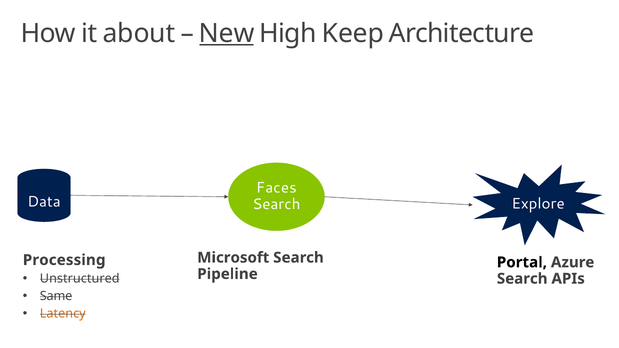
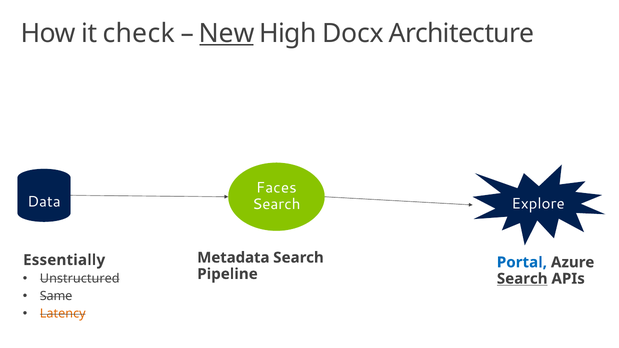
about: about -> check (139, 33)
Keep: Keep -> Docx (353, 33)
Microsoft: Microsoft -> Metadata (233, 258)
Processing: Processing -> Essentially (64, 260)
Portal colour: black -> blue (522, 262)
Search underline: none -> present (522, 279)
